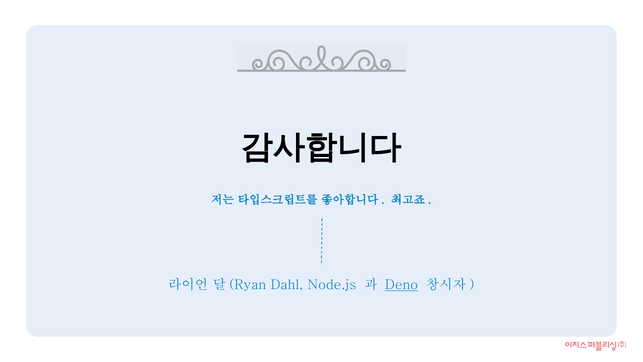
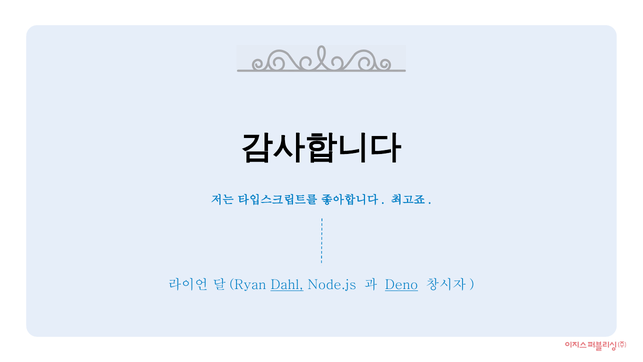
Dahl underline: none -> present (287, 285)
